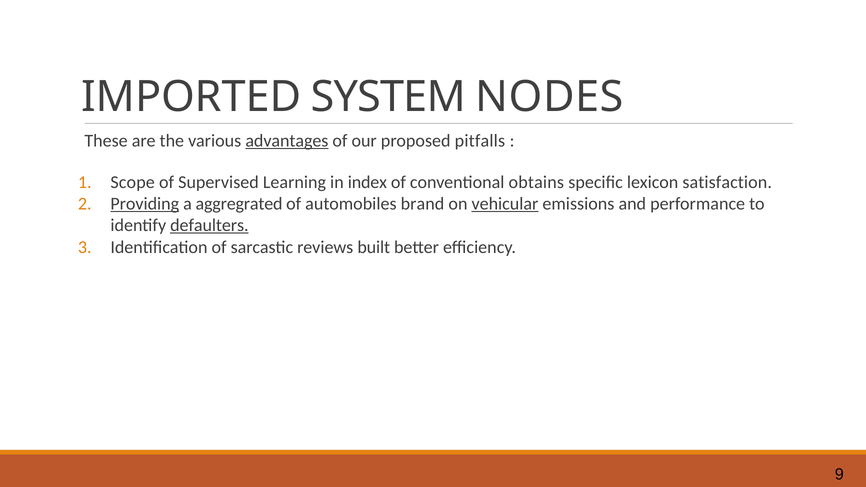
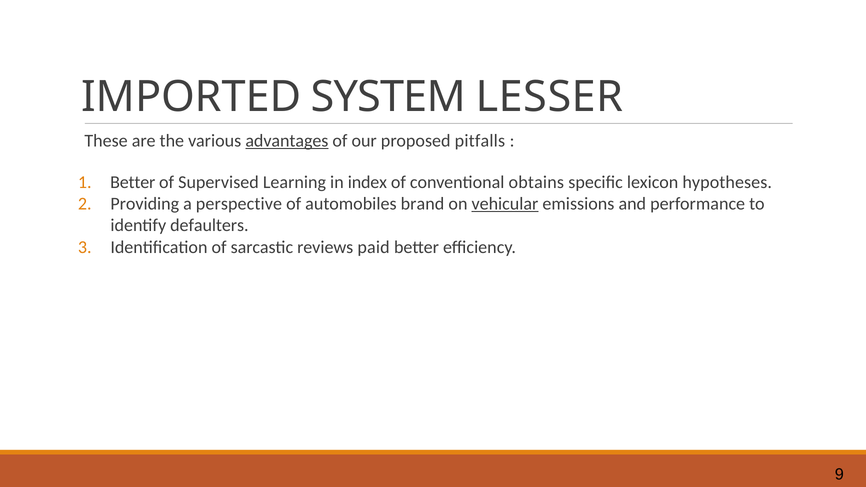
NODES: NODES -> LESSER (549, 97)
Scope: Scope -> Better (133, 182)
satisfaction: satisfaction -> hypotheses (727, 182)
Providing underline: present -> none (145, 204)
aggregrated: aggregrated -> perspective (239, 204)
defaulters underline: present -> none (209, 225)
built: built -> paid (374, 247)
